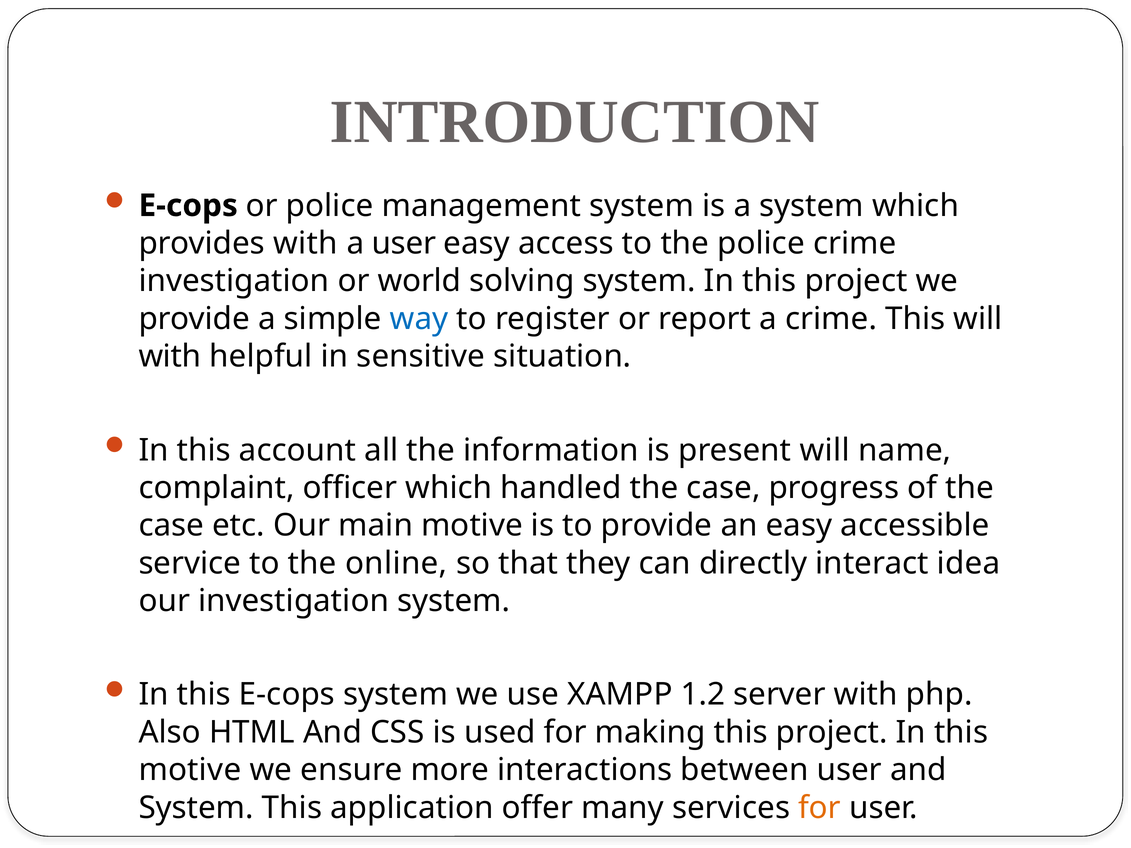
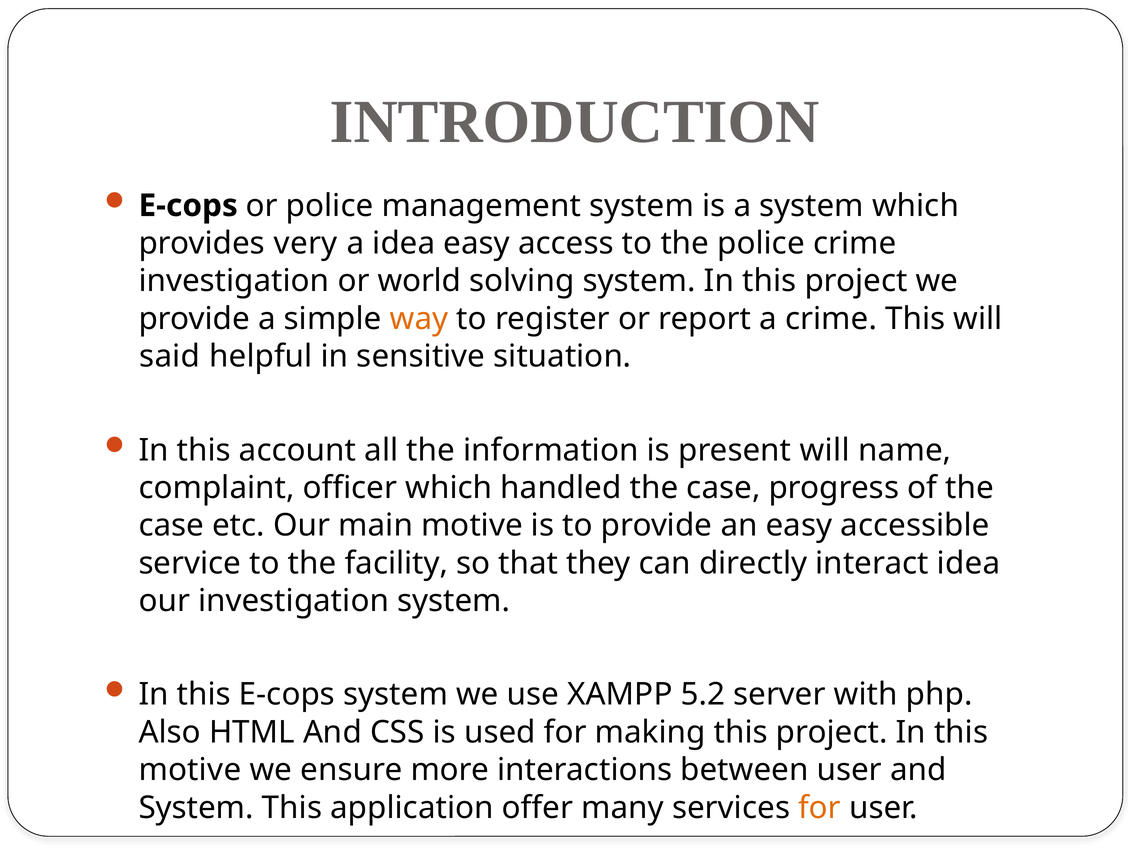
provides with: with -> very (306, 243)
a user: user -> idea (404, 243)
way colour: blue -> orange (419, 319)
with: with -> said (170, 357)
online: online -> facility (396, 563)
1.2: 1.2 -> 5.2 (703, 695)
